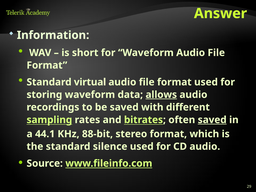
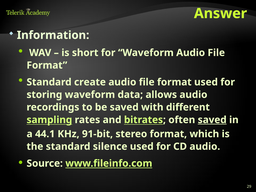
virtual: virtual -> create (90, 82)
allows underline: present -> none (161, 95)
88-bit: 88-bit -> 91-bit (97, 134)
